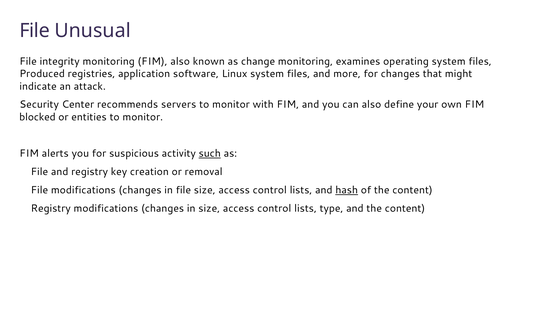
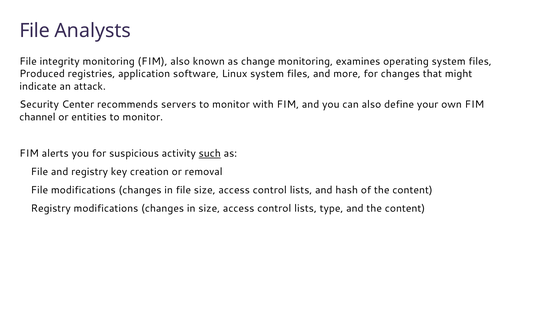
Unusual: Unusual -> Analysts (93, 31)
blocked: blocked -> channel (37, 117)
hash underline: present -> none (347, 190)
